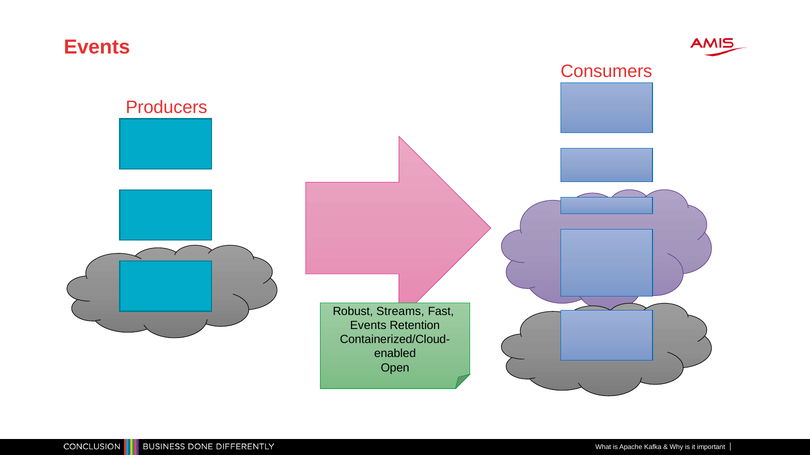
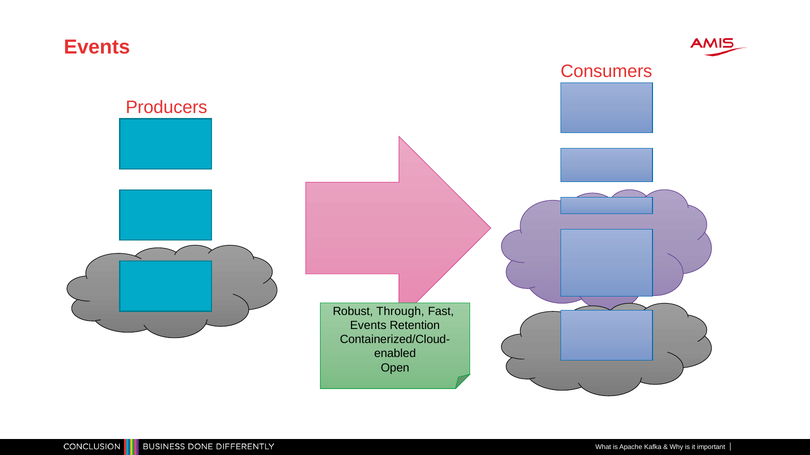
Streams: Streams -> Through (400, 312)
